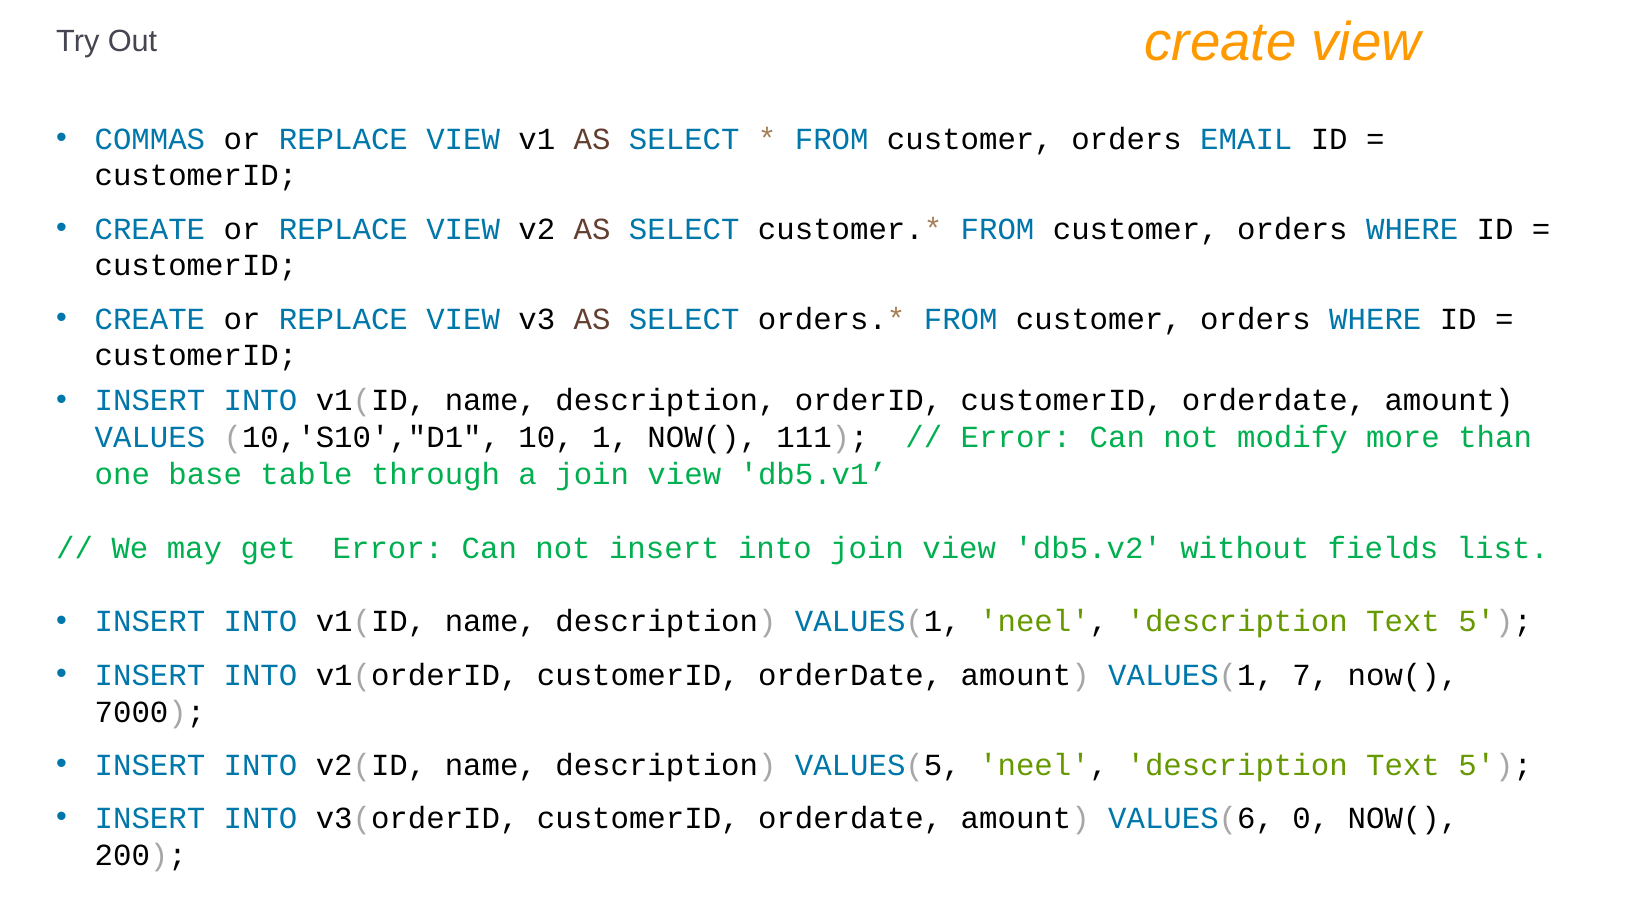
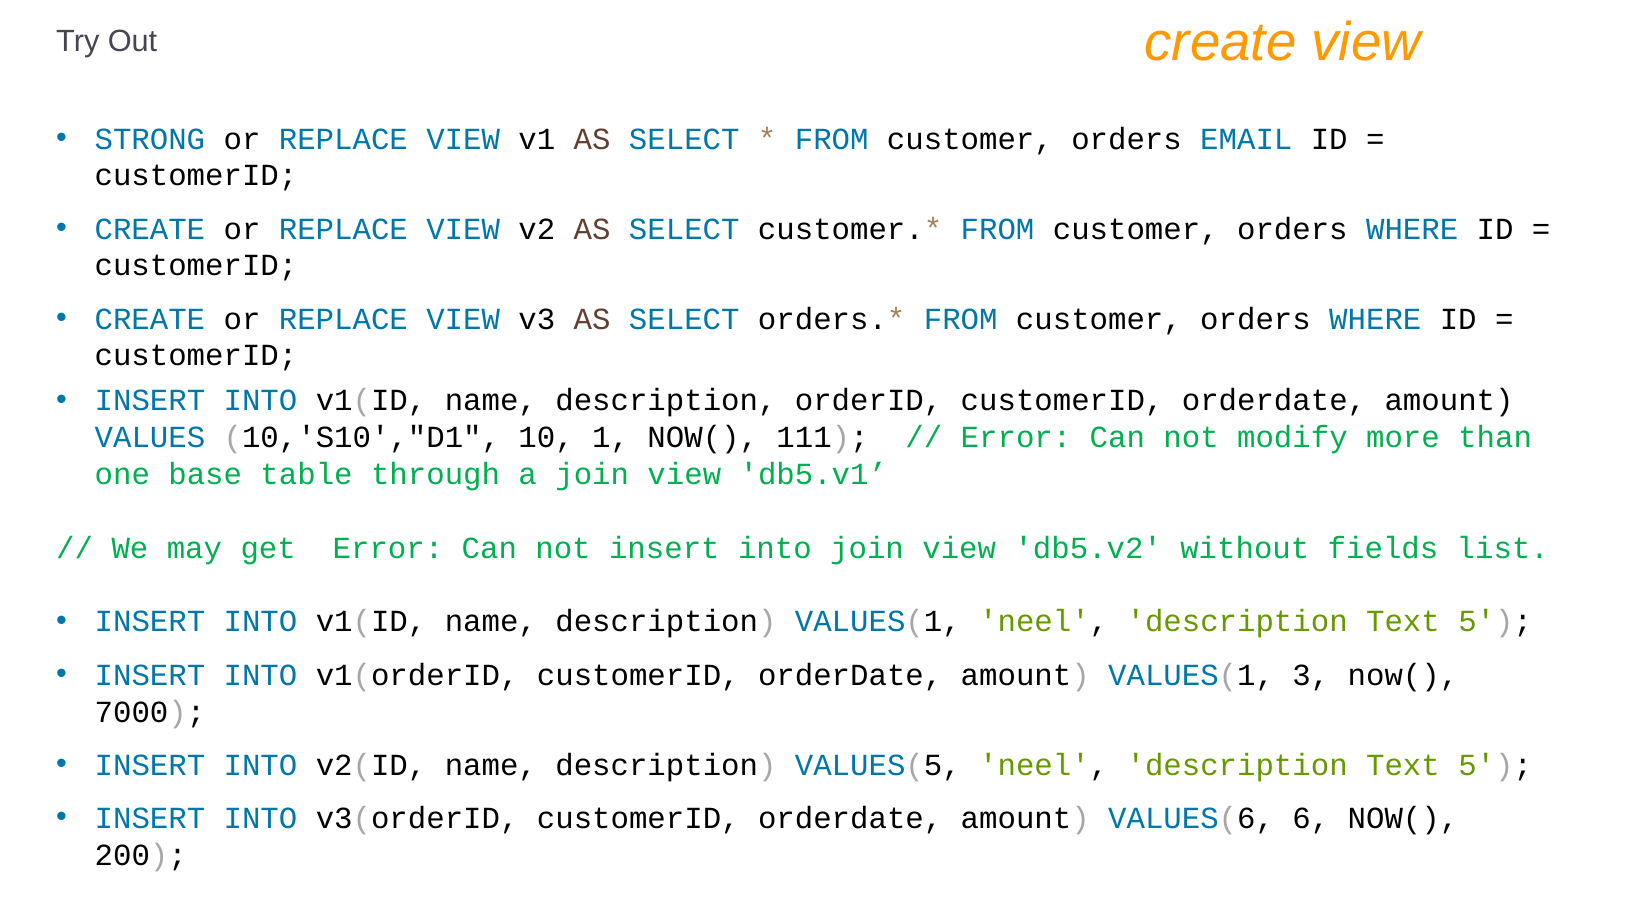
COMMAS: COMMAS -> STRONG (150, 139)
7: 7 -> 3 (1311, 675)
0: 0 -> 6 (1311, 819)
